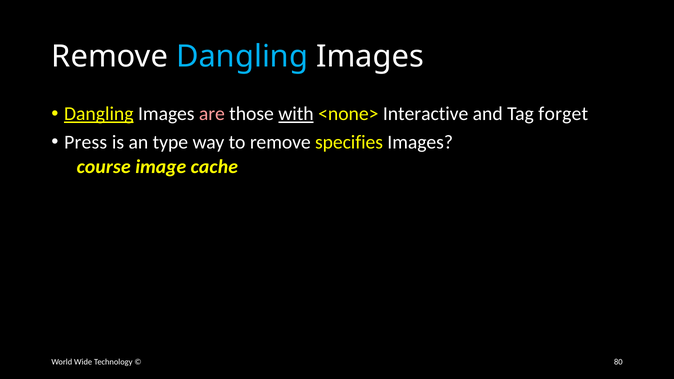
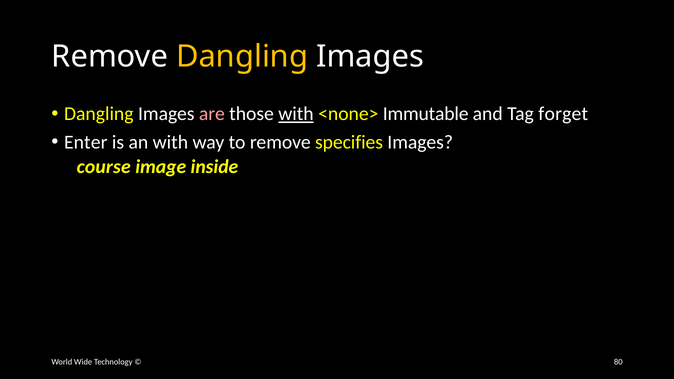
Dangling colour: light blue -> yellow (242, 57)
Dangling underline: present -> none (99, 114)
Interactive: Interactive -> Immutable (426, 114)
Press: Press -> Enter (86, 142)
an type: type -> with (170, 142)
cache: cache -> inside (214, 167)
